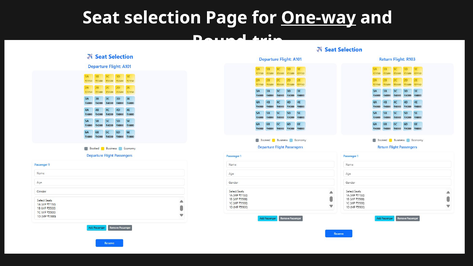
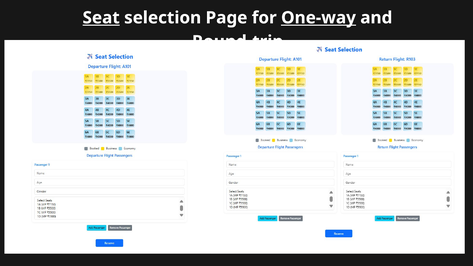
Seat underline: none -> present (101, 18)
